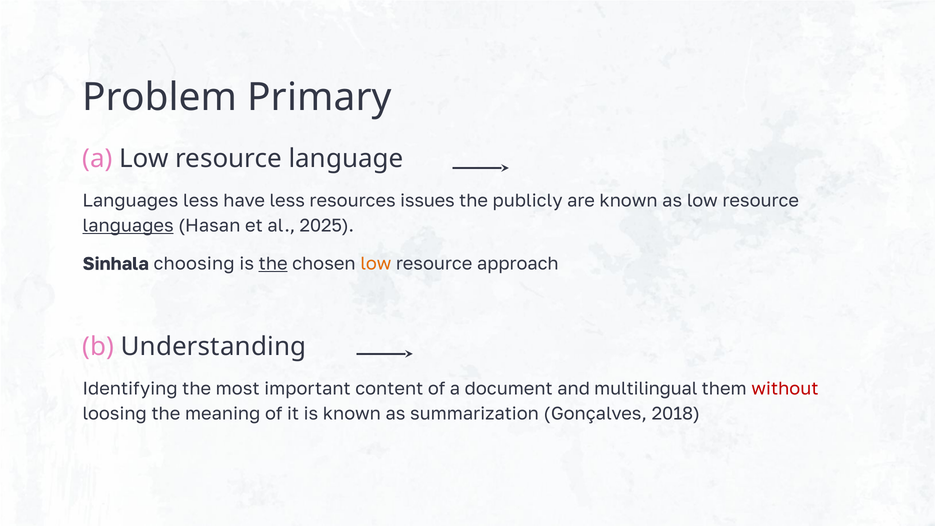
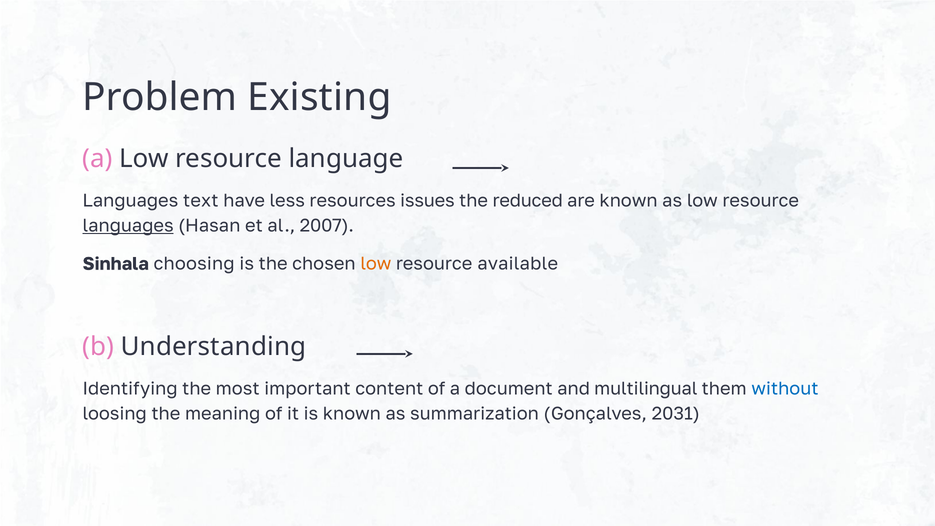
Primary: Primary -> Existing (319, 97)
Languages less: less -> text (201, 201)
publicly: publicly -> reduced (528, 201)
2025: 2025 -> 2007 (327, 226)
the underline: present -> none (273, 264)
approach: approach -> available (518, 264)
without colour: red -> blue (785, 389)
2018: 2018 -> 2031 (676, 414)
